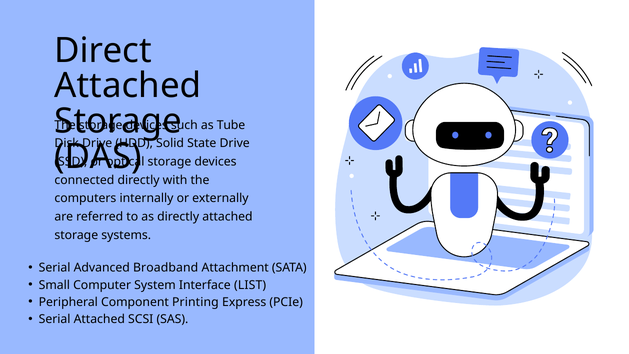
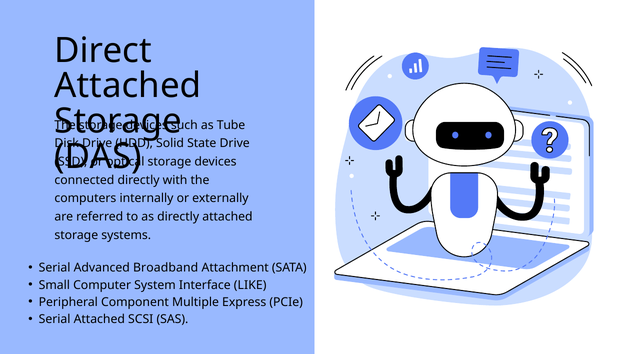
LIST: LIST -> LIKE (250, 285)
Printing: Printing -> Multiple (195, 302)
